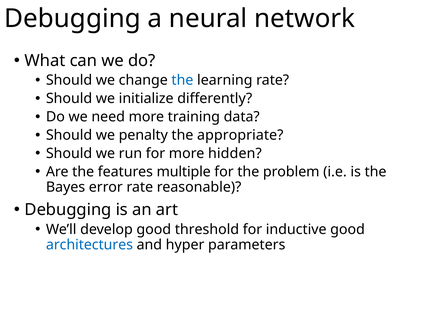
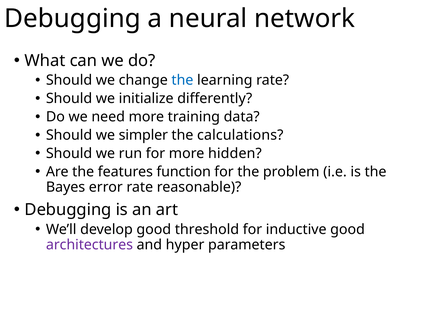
penalty: penalty -> simpler (143, 135)
appropriate: appropriate -> calculations (240, 135)
multiple: multiple -> function (184, 172)
architectures colour: blue -> purple (89, 244)
